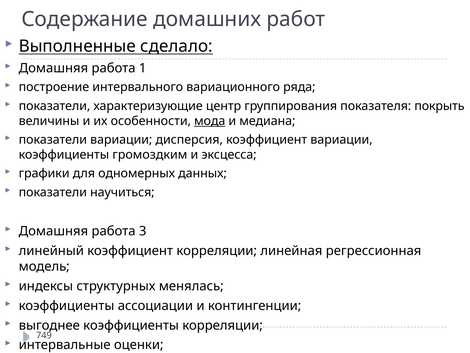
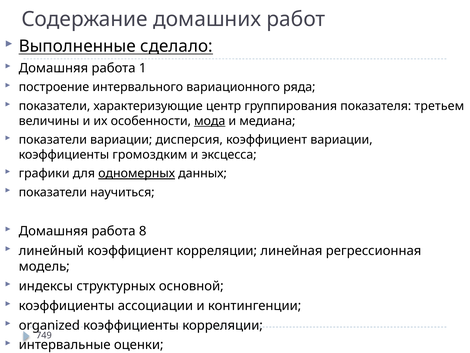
покрыть: покрыть -> третьем (439, 106)
одномерных underline: none -> present (137, 173)
3: 3 -> 8 (143, 231)
менялась: менялась -> основной (191, 286)
выгоднее: выгоднее -> organized (49, 325)
